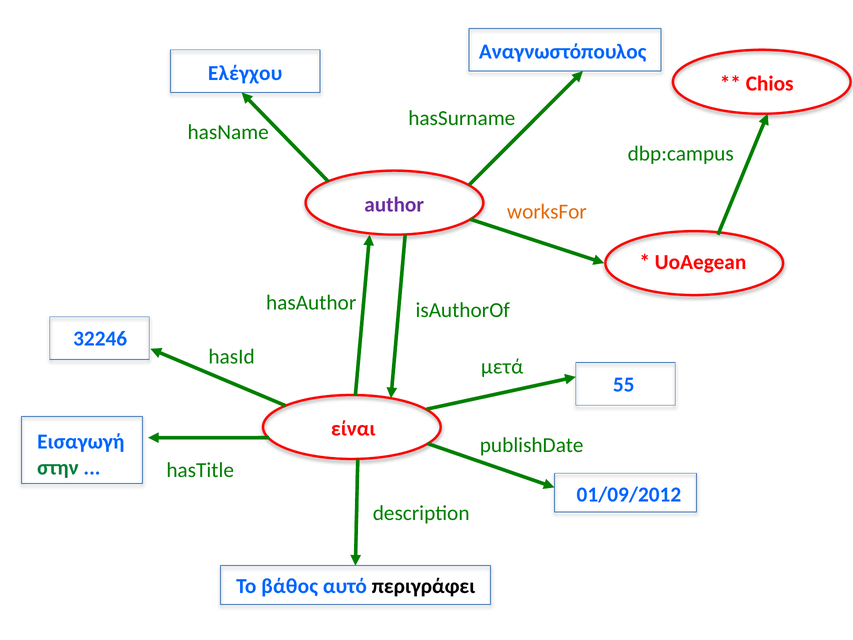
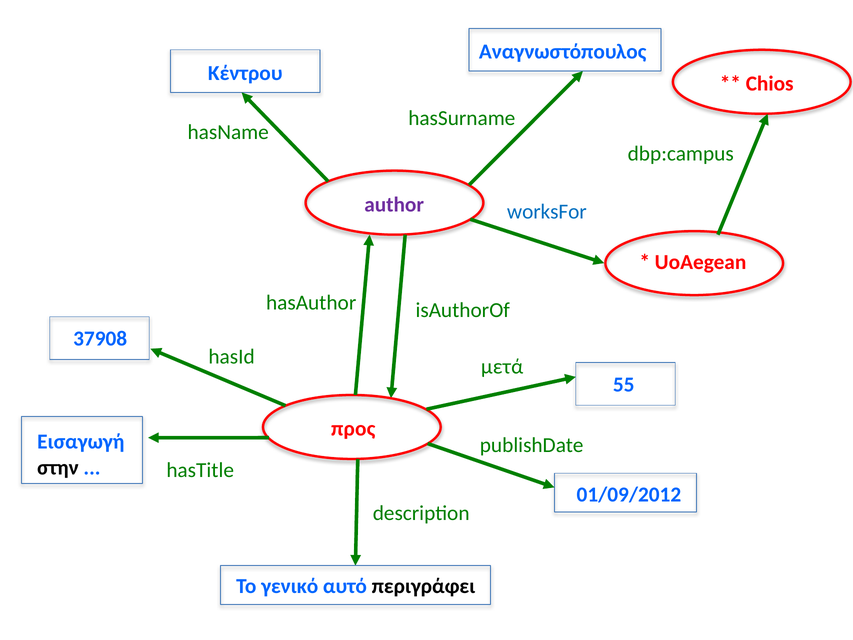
Ελέγχου: Ελέγχου -> Κέντρου (245, 73)
worksFor colour: orange -> blue (547, 211)
32246: 32246 -> 37908 (100, 339)
είναι: είναι -> προς (353, 429)
στην colour: green -> black (58, 467)
βάθος: βάθος -> γενικό (290, 586)
